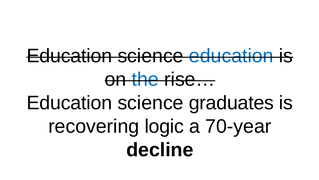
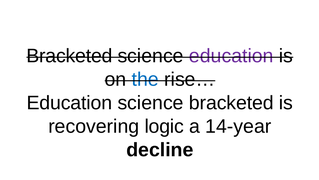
Education: Education -> Bracketed (69, 56)
education colour: blue -> purple (231, 56)
science graduates: graduates -> bracketed (231, 103)
70-year: 70-year -> 14-year (238, 126)
